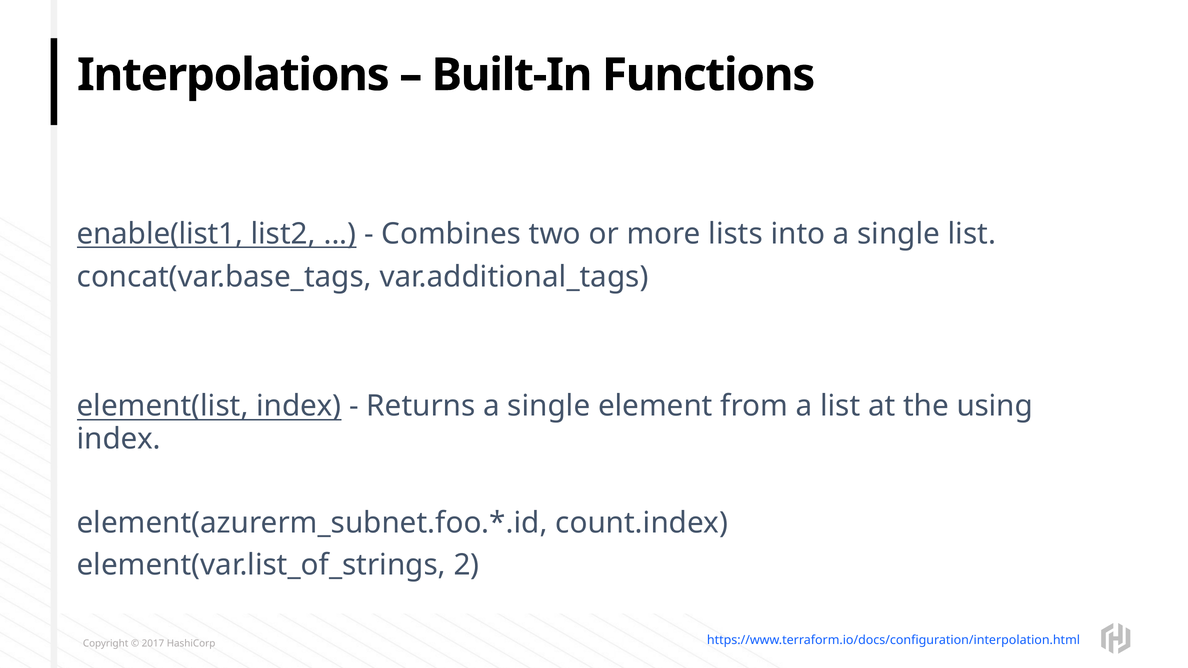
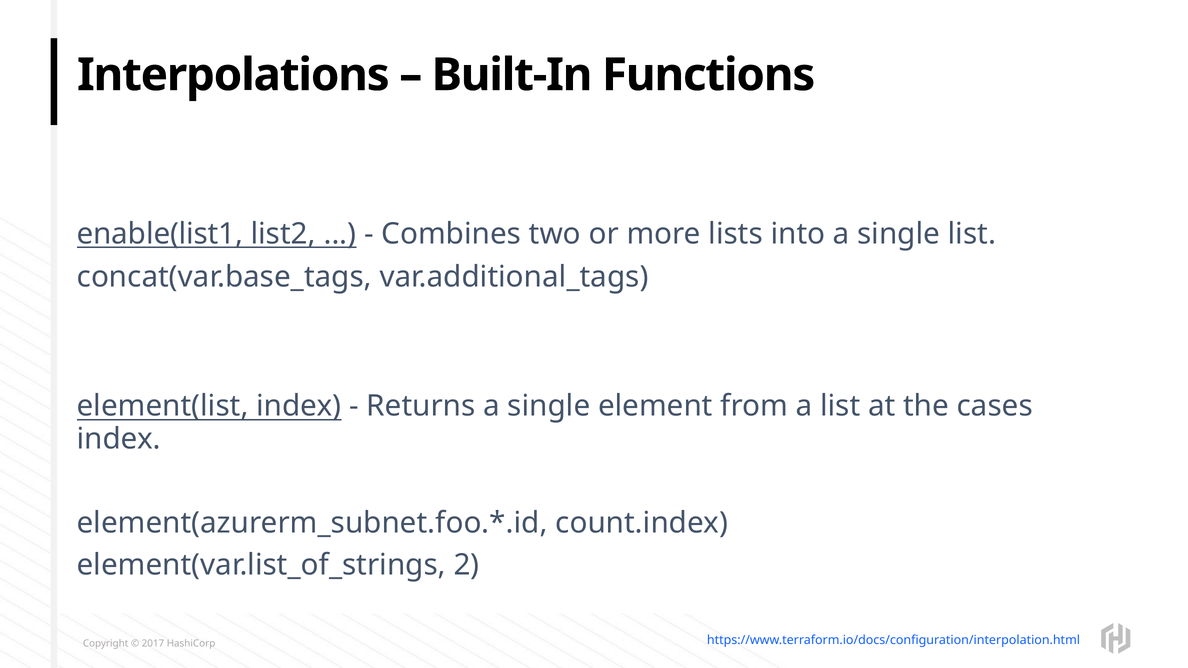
using: using -> cases (995, 406)
